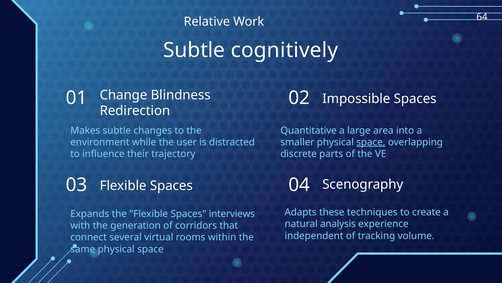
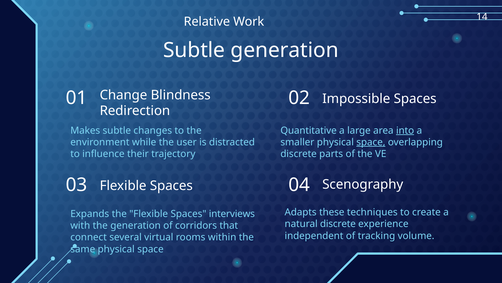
64: 64 -> 14 (482, 17)
Subtle cognitively: cognitively -> generation (285, 50)
into underline: none -> present (405, 130)
natural analysis: analysis -> discrete (338, 224)
